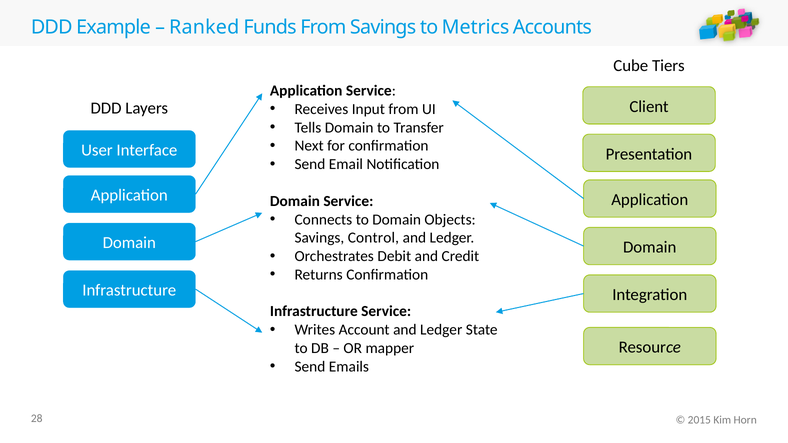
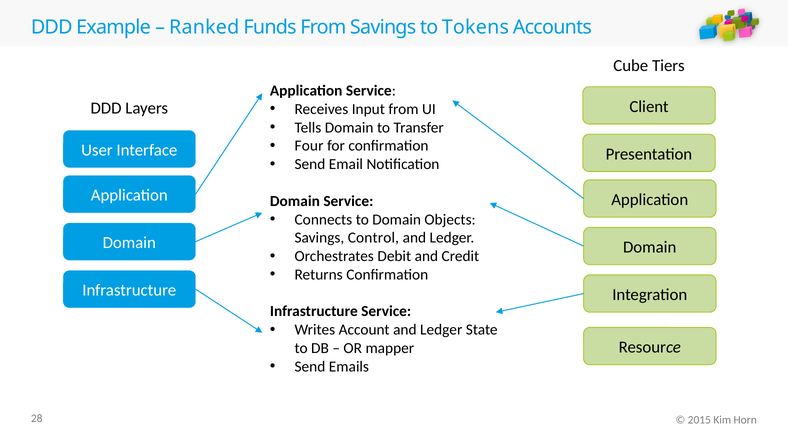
Metrics: Metrics -> Tokens (475, 27)
Next: Next -> Four (309, 146)
